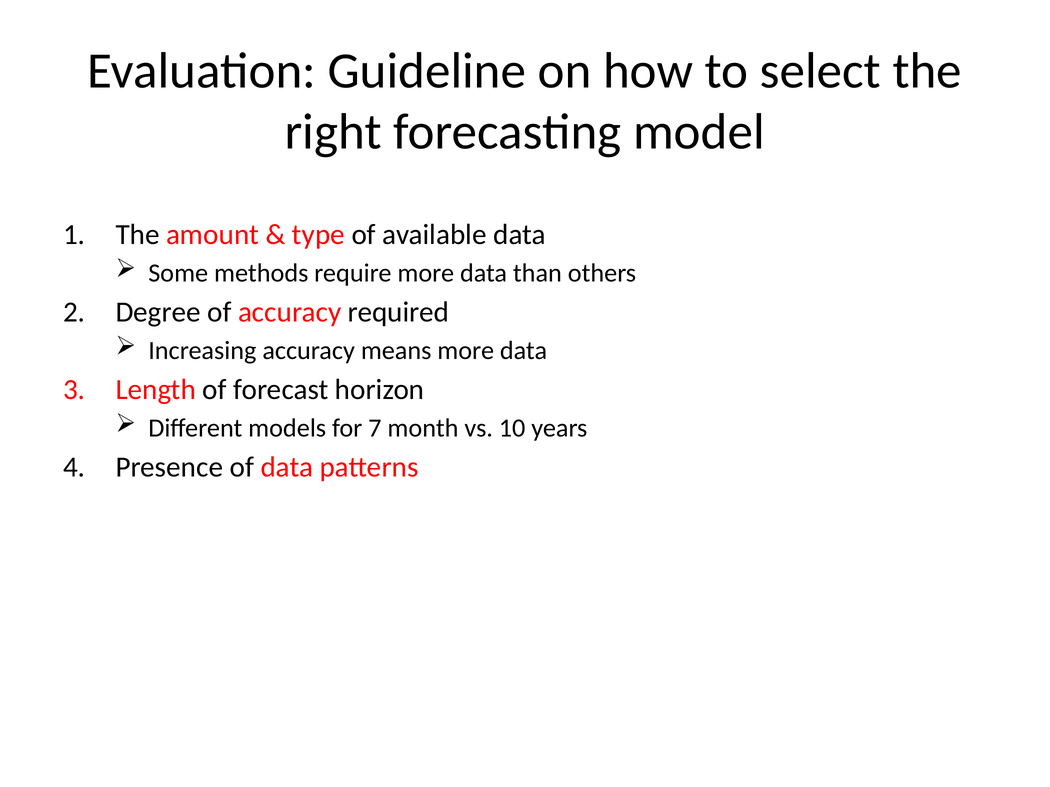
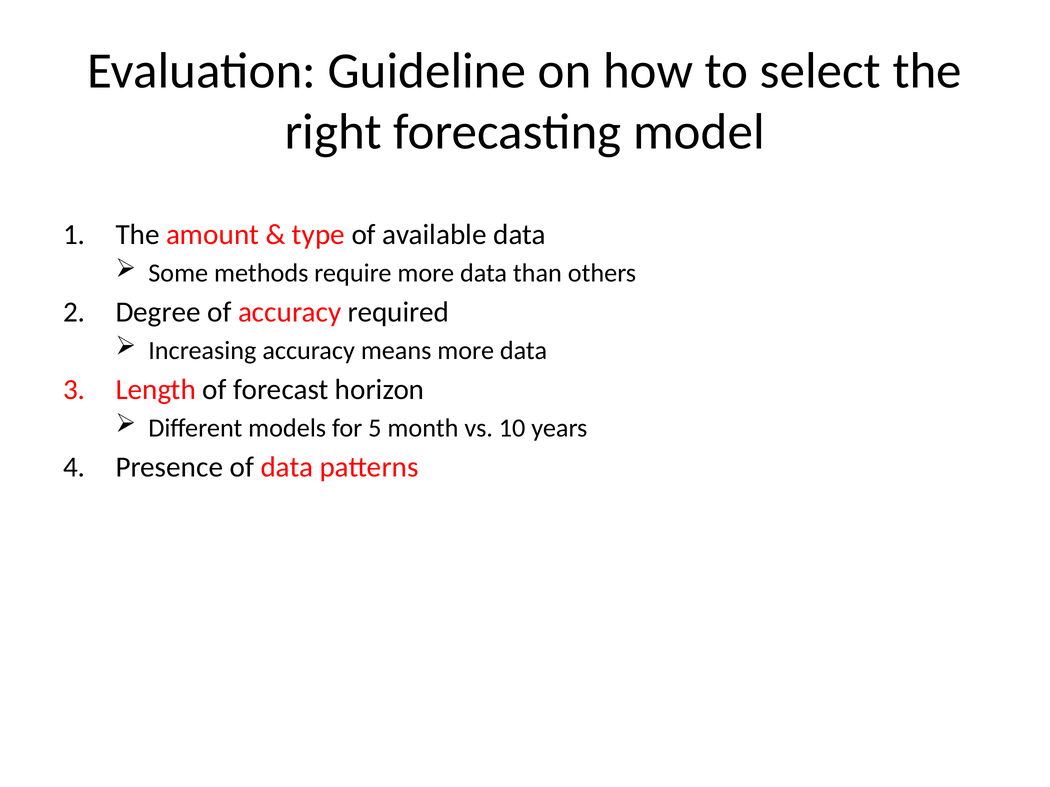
7: 7 -> 5 (375, 428)
